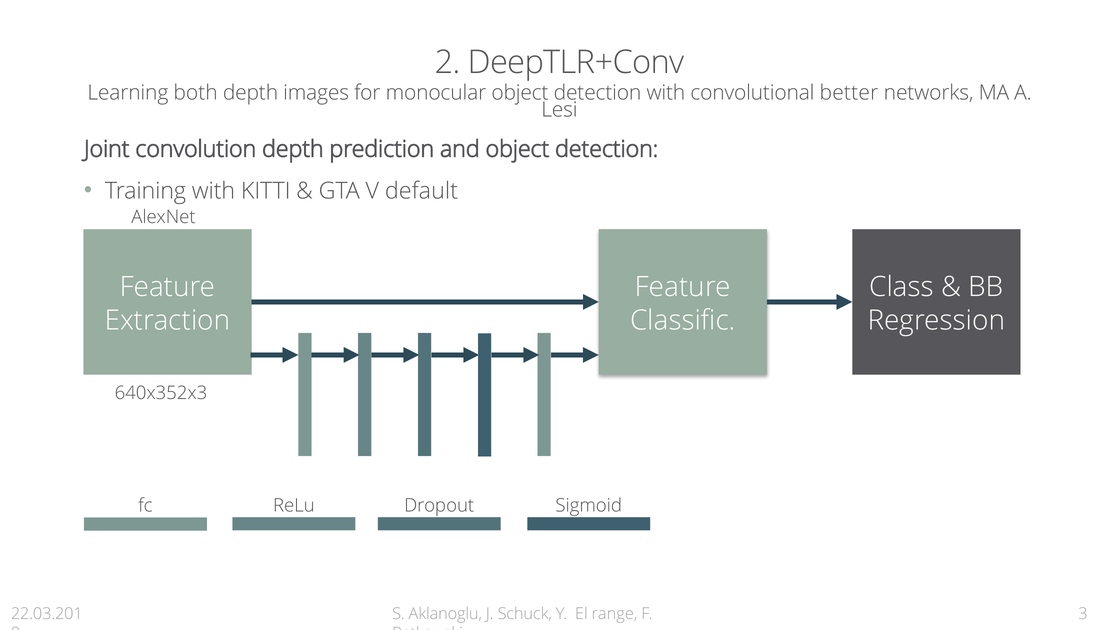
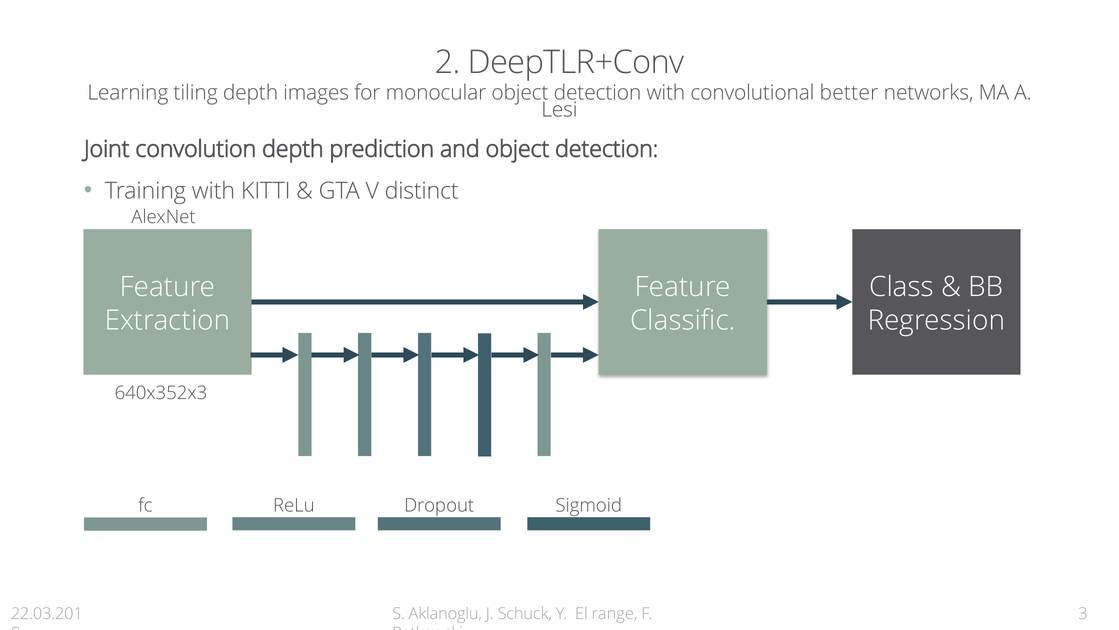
both: both -> tiling (196, 93)
default: default -> distinct (422, 191)
